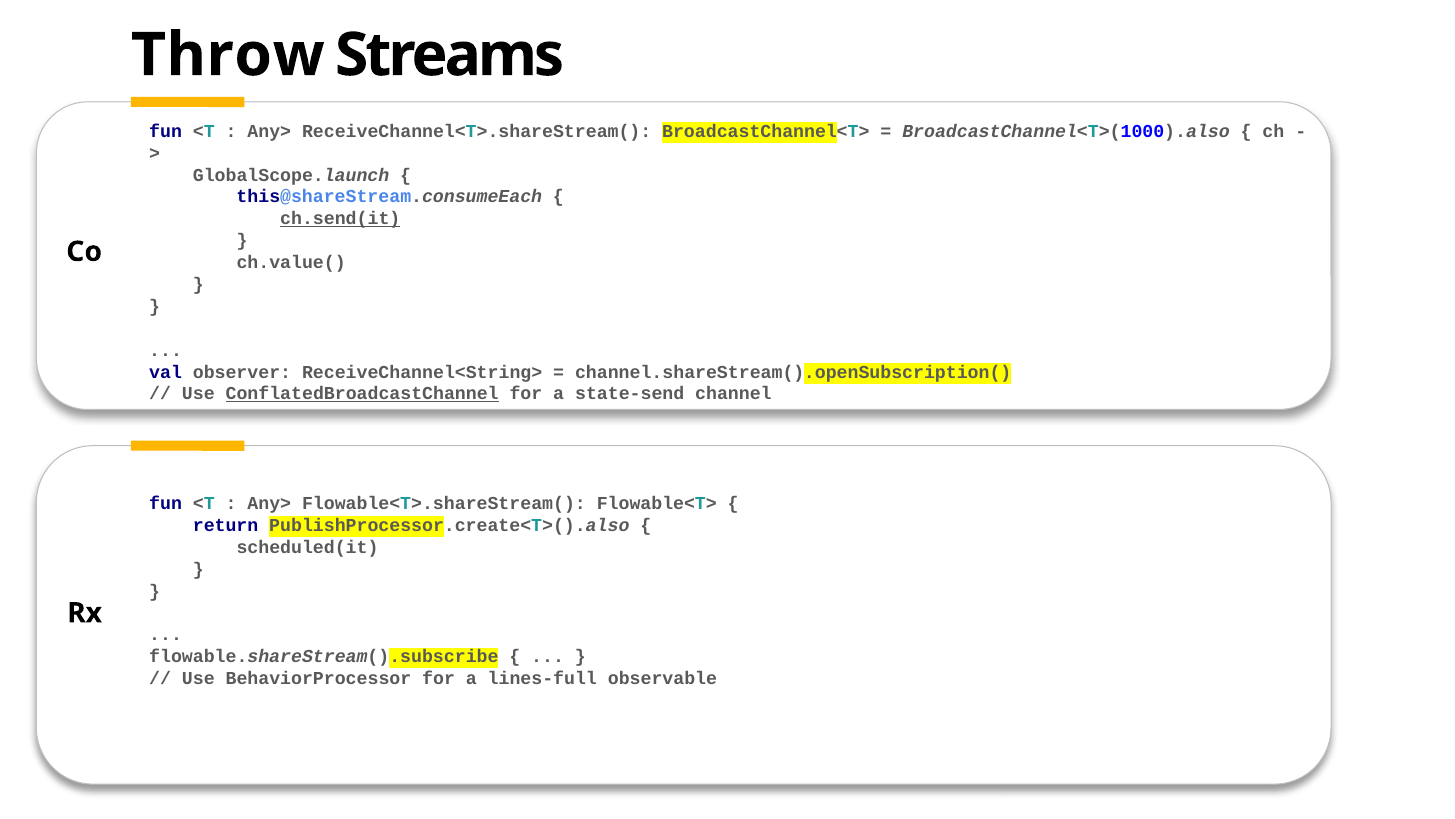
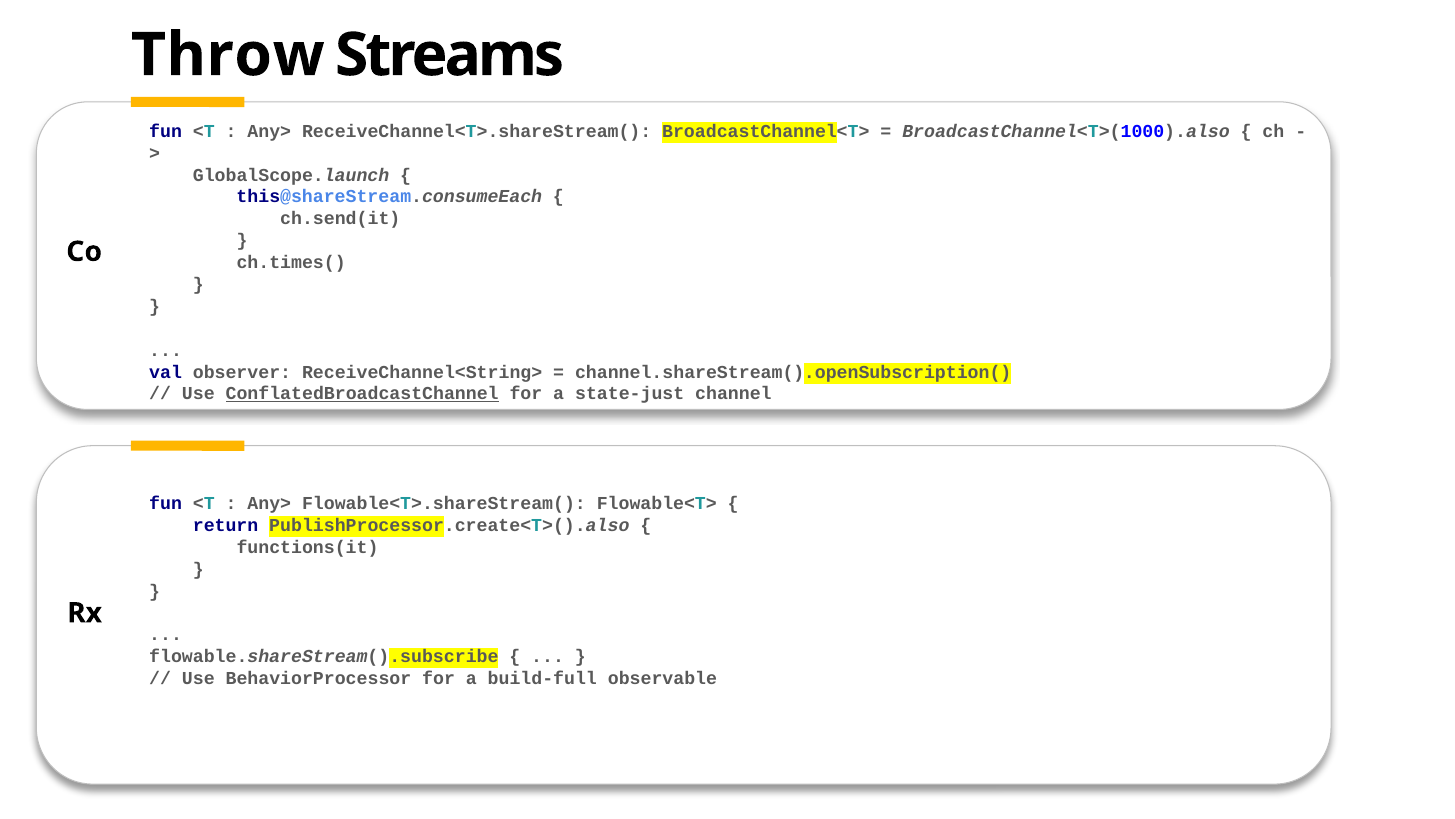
ch.send(it underline: present -> none (340, 219)
ch.value(: ch.value( -> ch.times( (291, 262)
state-send: state-send -> state-just (630, 394)
scheduled(it: scheduled(it -> functions(it (308, 547)
lines-full: lines-full -> build-full (542, 678)
